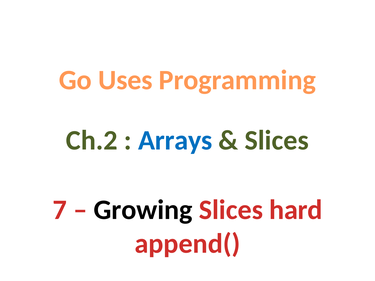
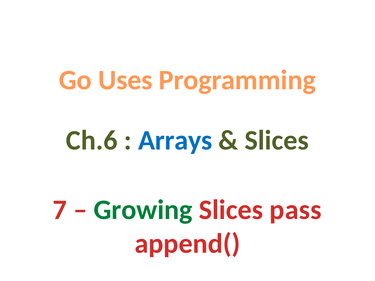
Ch.2: Ch.2 -> Ch.6 (92, 141)
Growing colour: black -> green (143, 210)
hard: hard -> pass (296, 210)
